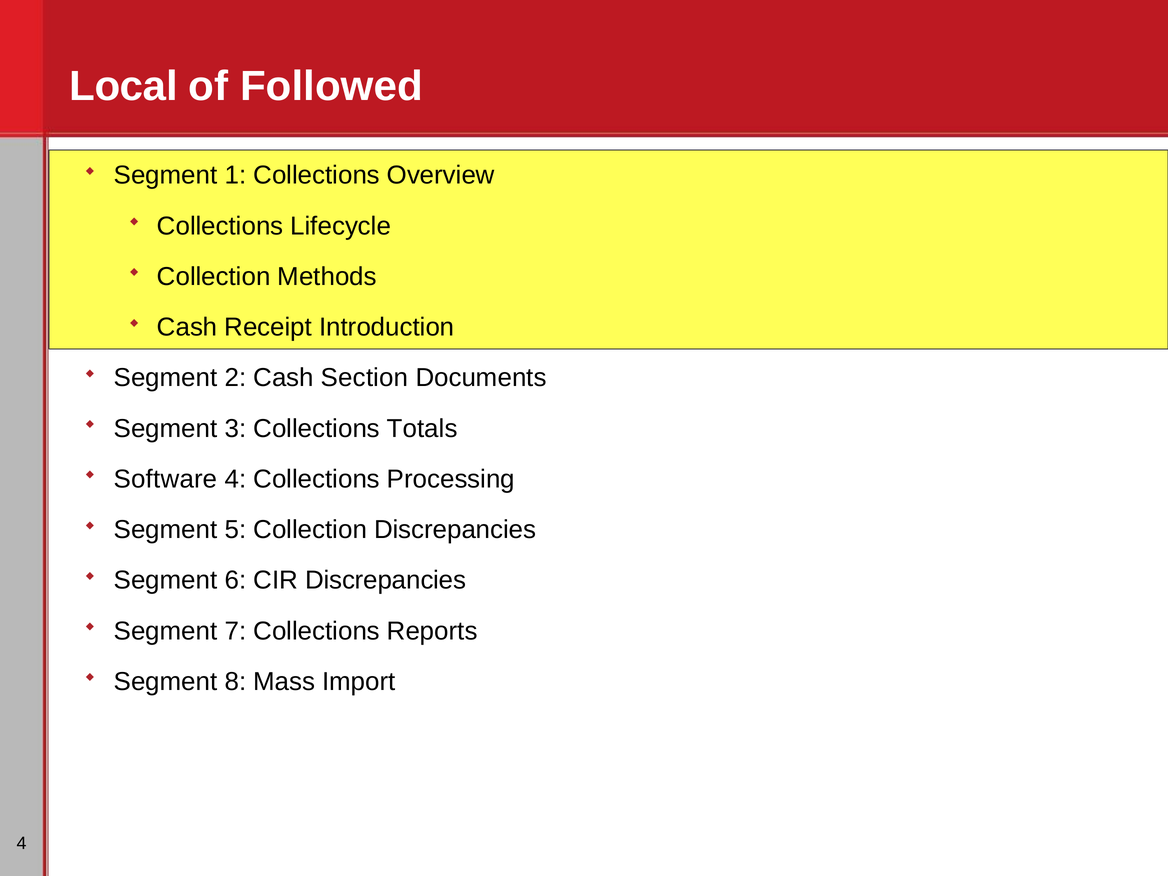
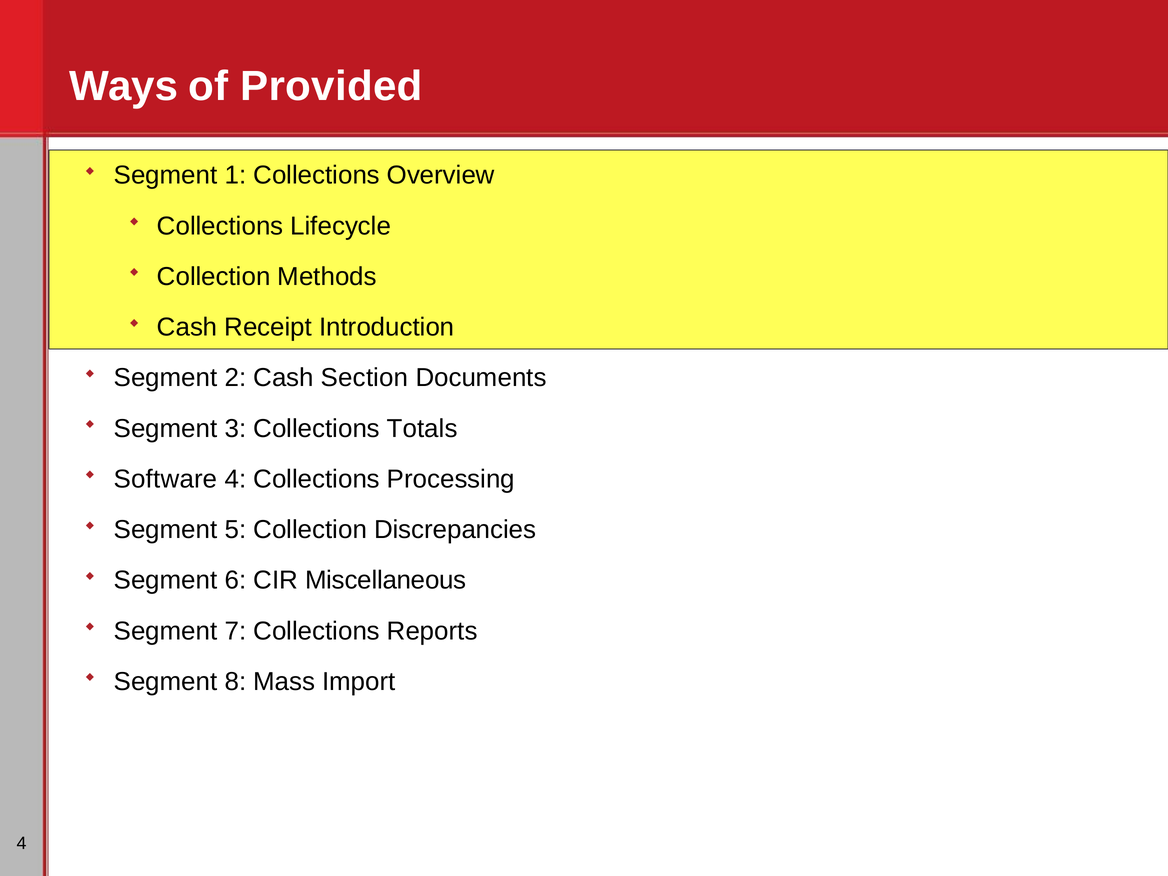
Local: Local -> Ways (124, 86)
Followed: Followed -> Provided (331, 86)
CIR Discrepancies: Discrepancies -> Miscellaneous (386, 580)
